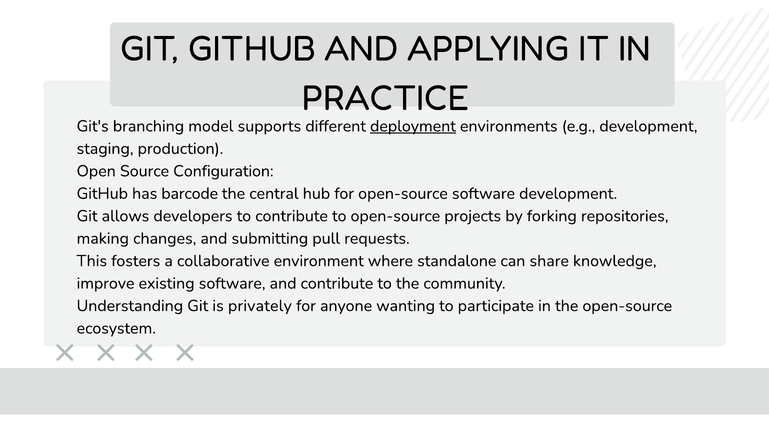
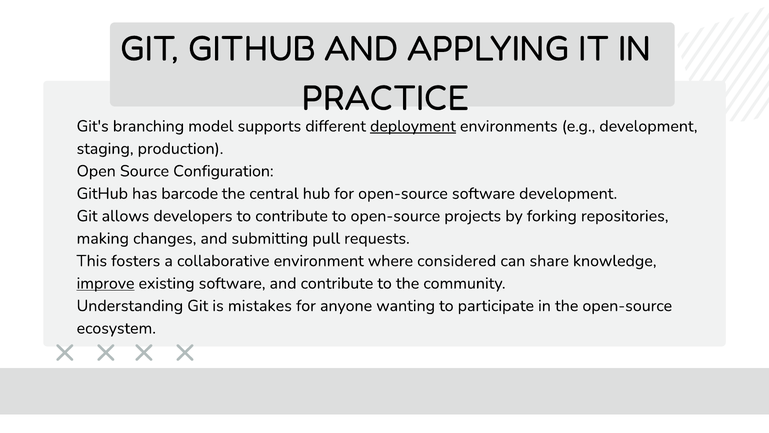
standalone: standalone -> considered (457, 261)
improve underline: none -> present (106, 283)
privately: privately -> mistakes (260, 305)
